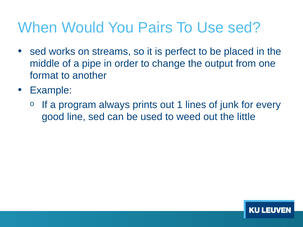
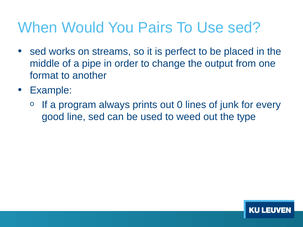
1: 1 -> 0 (180, 105)
little: little -> type (246, 117)
